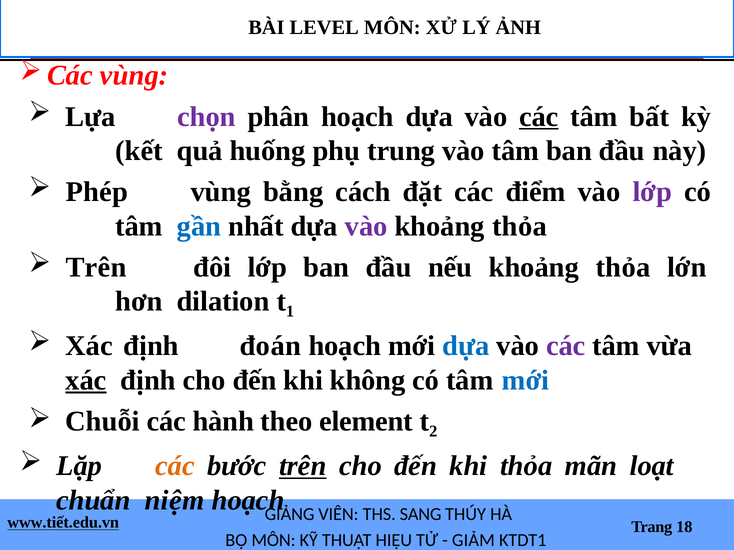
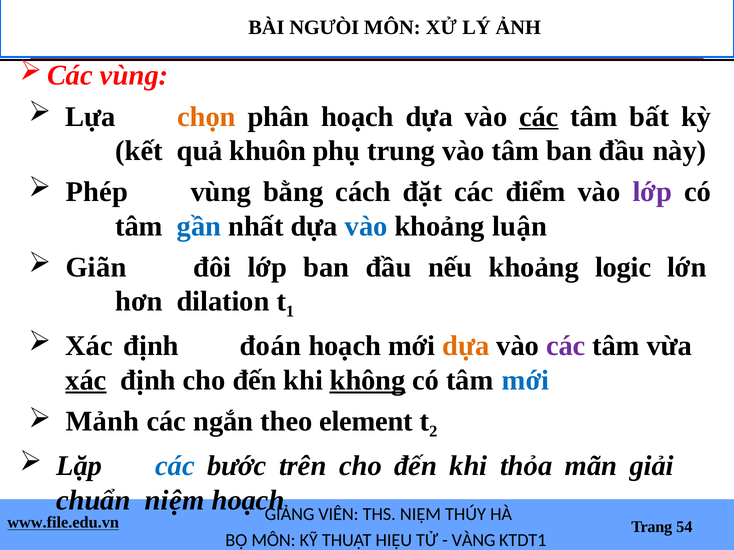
LEVEL: LEVEL -> NGƯÒI (324, 28)
chọn colour: purple -> orange (206, 117)
huống: huống -> khuôn (268, 151)
vào colour: purple -> blue (366, 226)
thỏa: thỏa -> luận (520, 226)
Trên: Trên -> Giãn (96, 268)
nếu khoảng thỏa: thỏa -> logic (623, 268)
dựa colour: blue -> orange (466, 346)
không underline: none -> present (368, 381)
Chuỗi: Chuỗi -> Mảnh (102, 422)
hành: hành -> ngắn (223, 422)
các colour: orange -> blue (175, 466)
trên underline: present -> none (303, 466)
loạt: loạt -> giải (652, 466)
THS SANG: SANG -> NIỆM (420, 515)
www.tiết.edu.vn: www.tiết.edu.vn -> www.file.edu.vn (63, 523)
18: 18 -> 54 (684, 527)
GIẢM: GIẢM -> VÀNG (474, 540)
